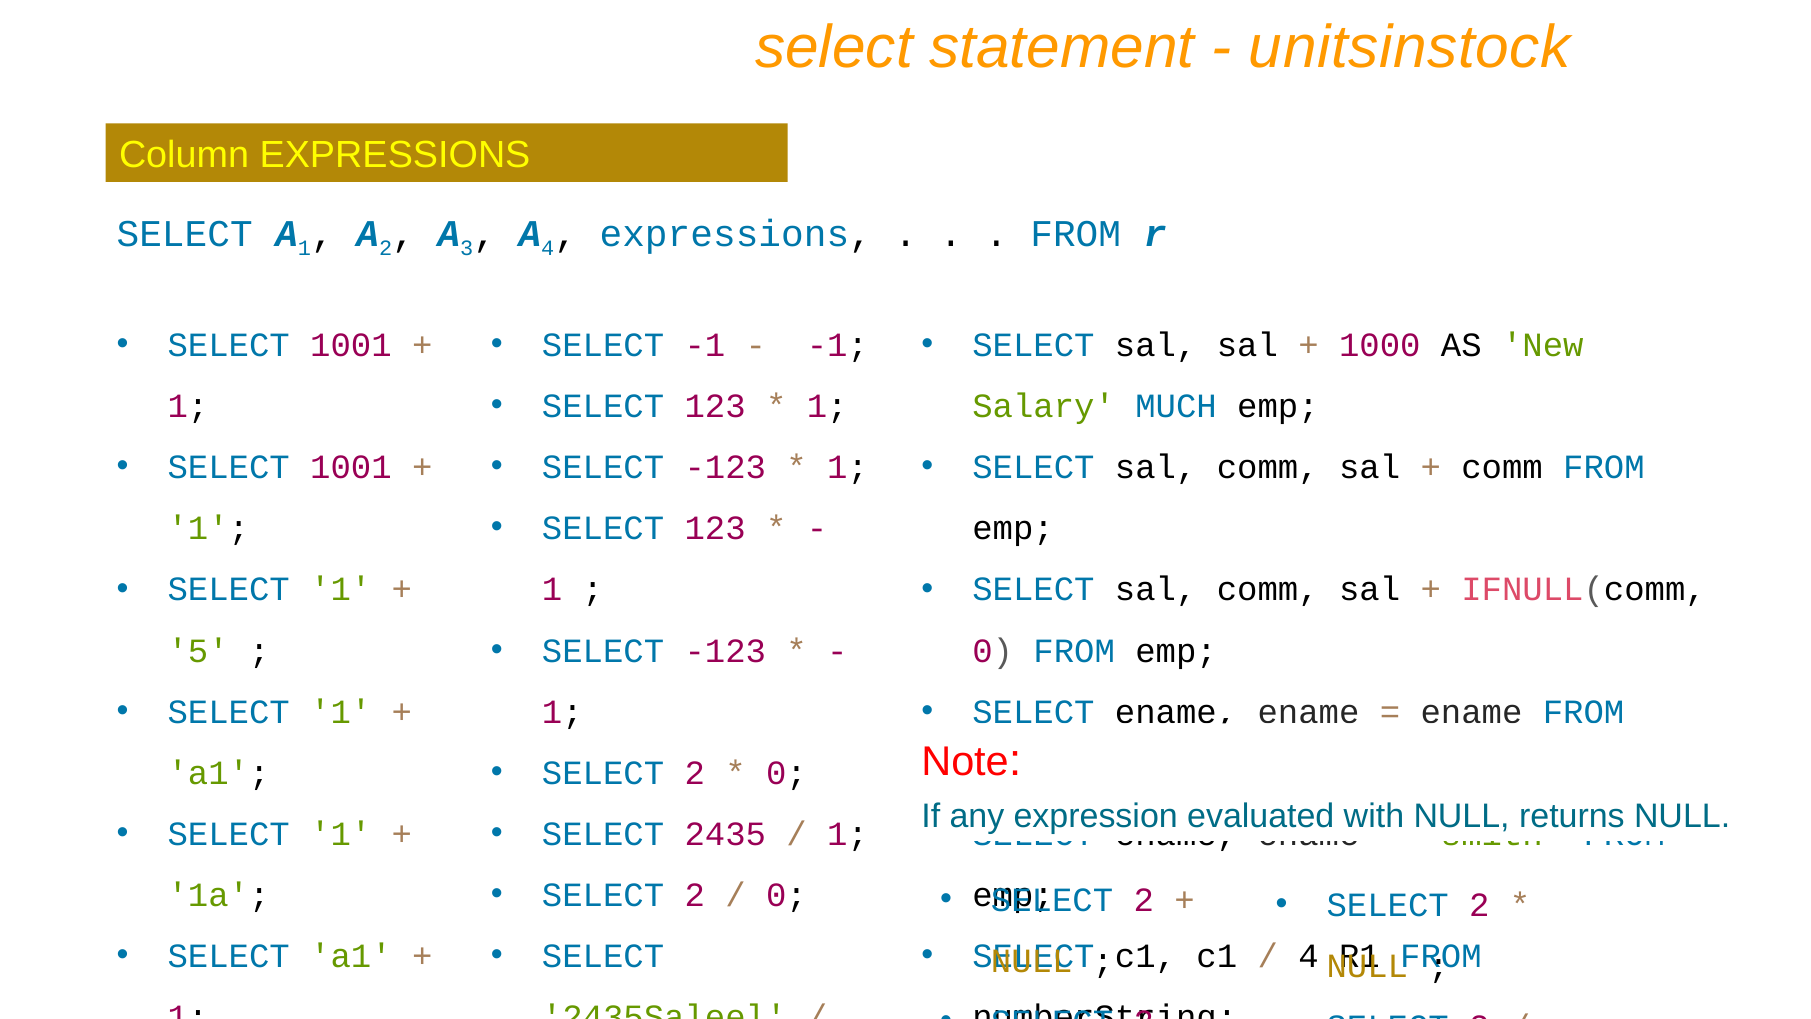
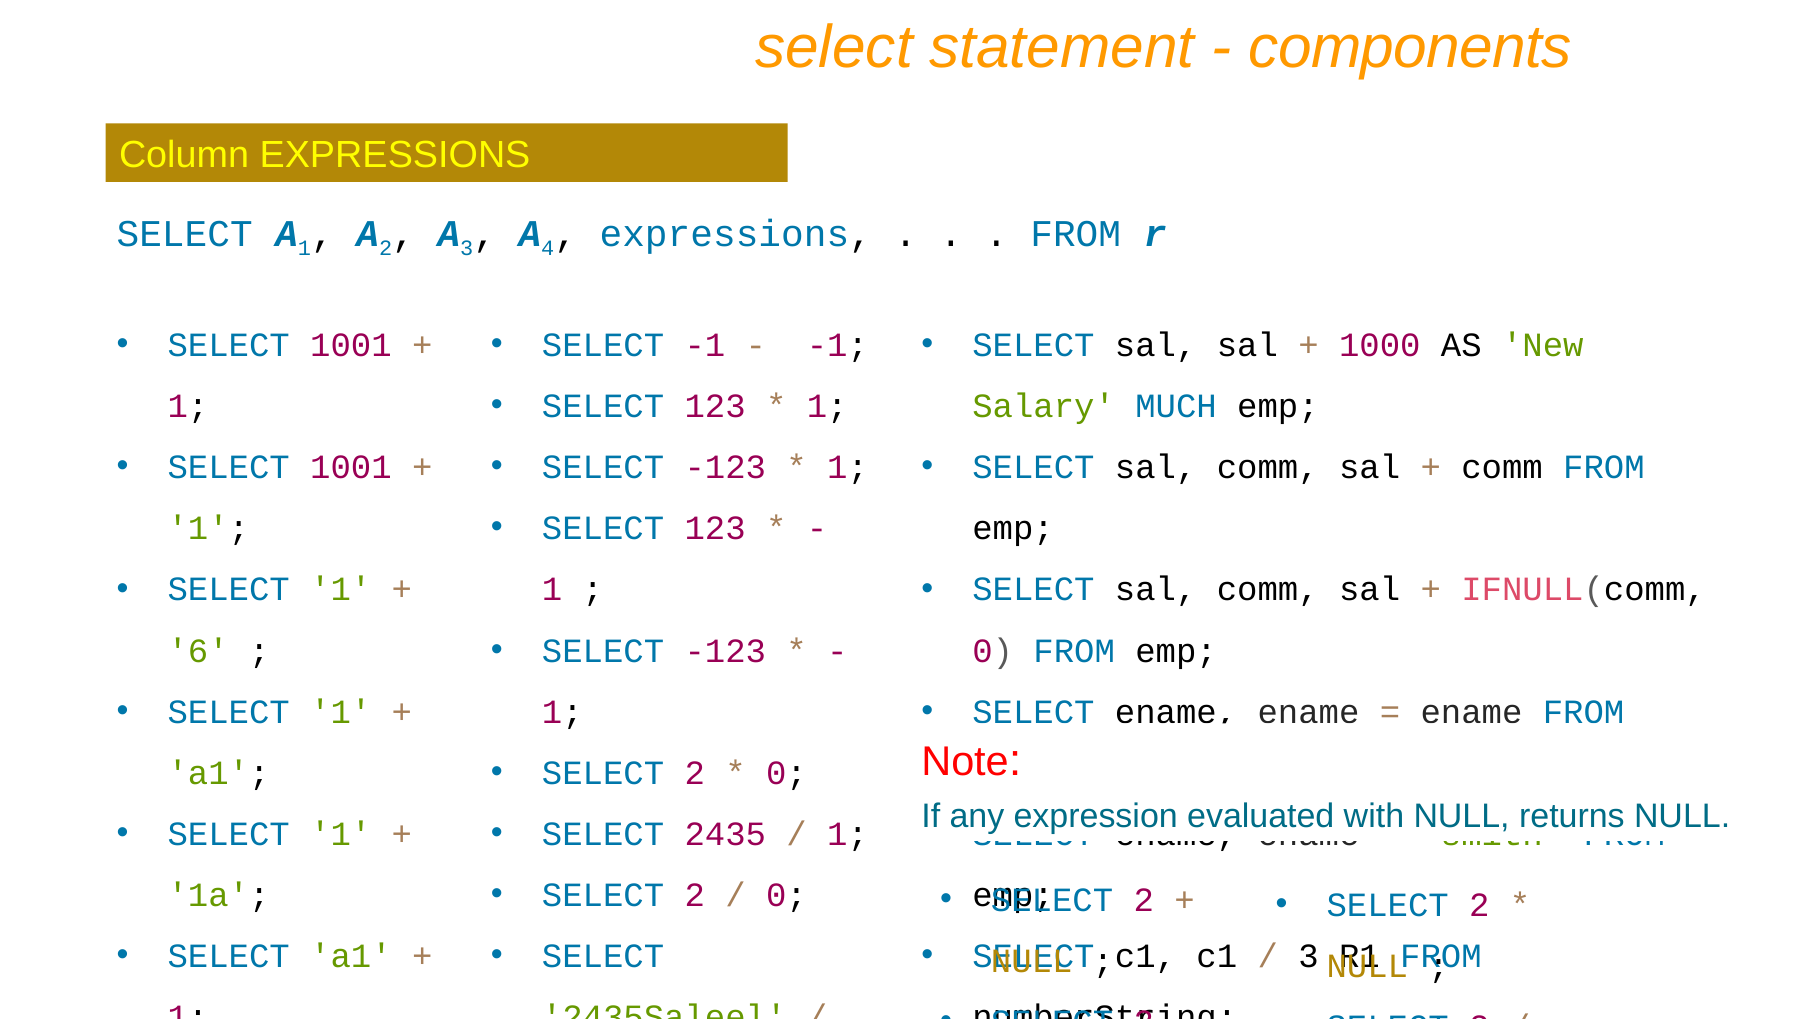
unitsinstock: unitsinstock -> components (1410, 47)
5: 5 -> 6 (198, 651)
4: 4 -> 3 (1309, 956)
